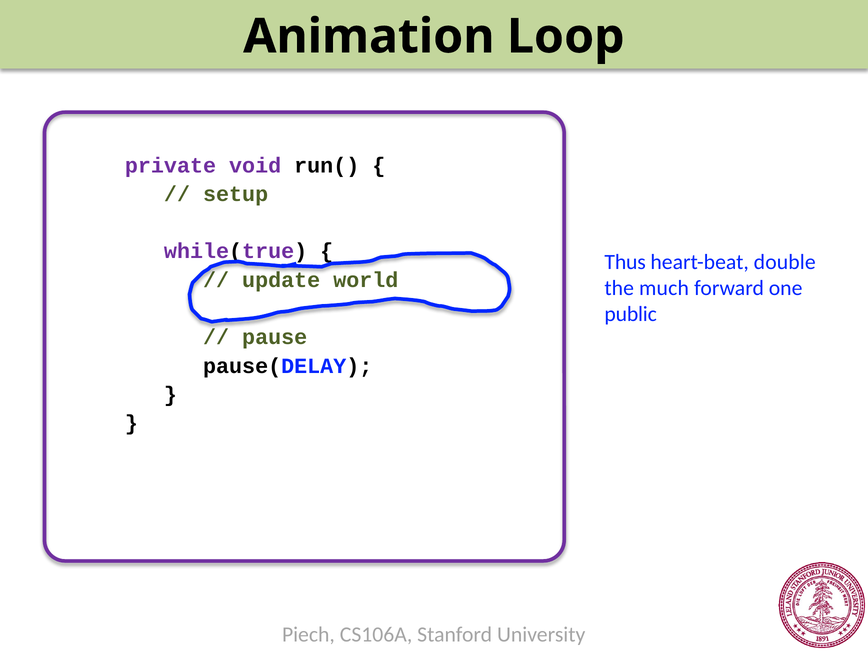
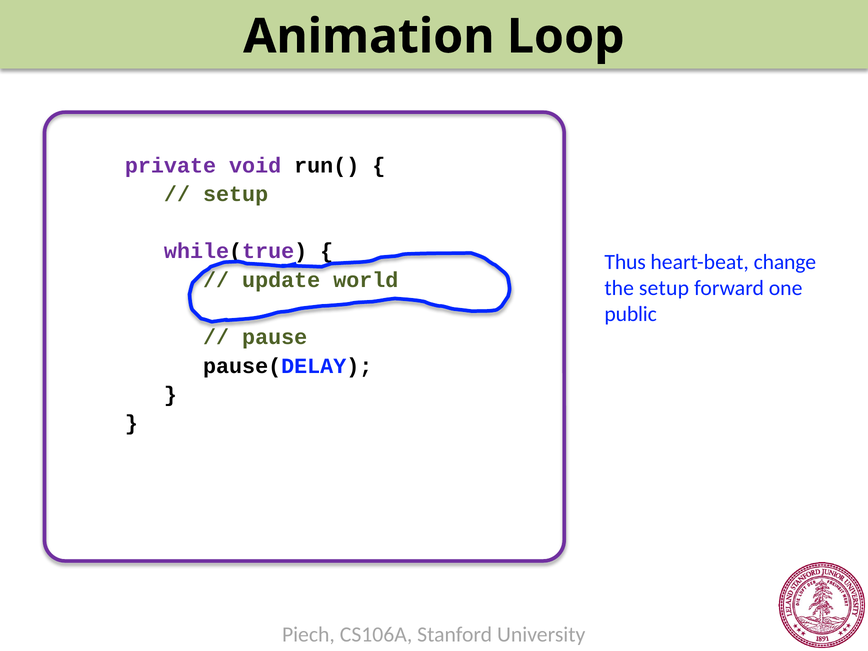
double: double -> change (785, 262)
the much: much -> setup (664, 288)
